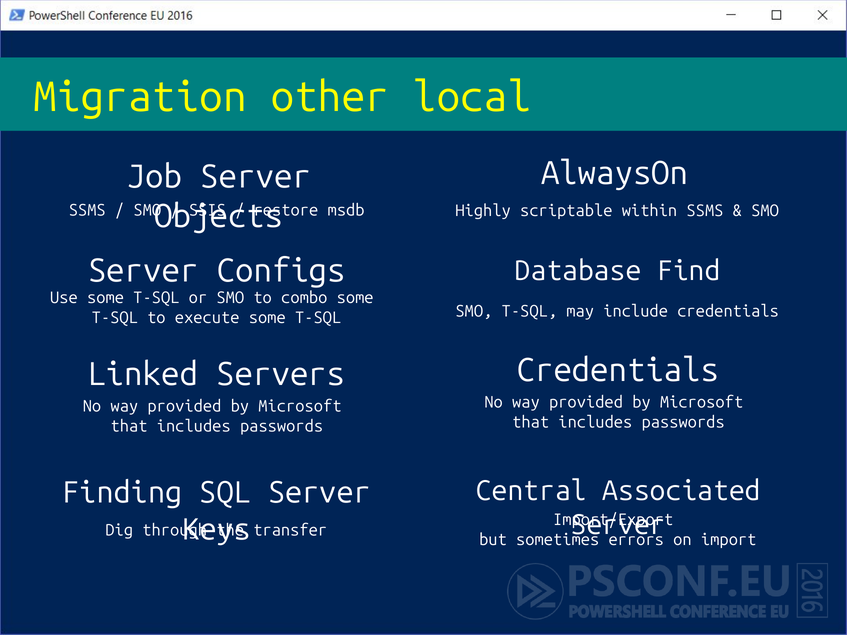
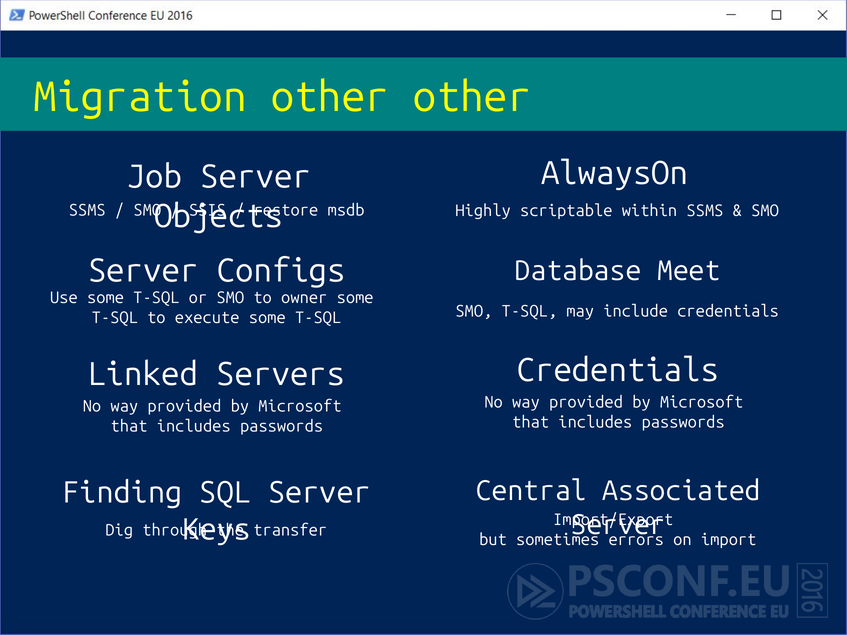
other local: local -> other (472, 97)
Find: Find -> Meet (689, 271)
combo: combo -> owner (304, 298)
